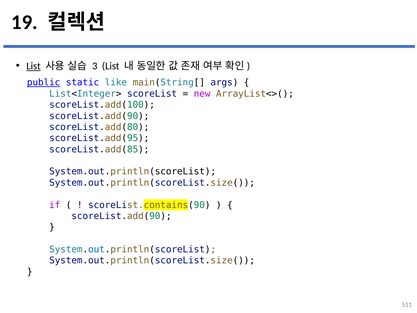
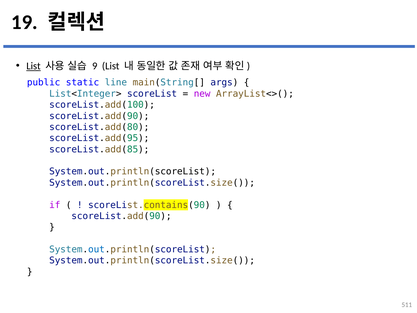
3: 3 -> 9 (95, 66)
public underline: present -> none (44, 83)
like: like -> line (116, 83)
